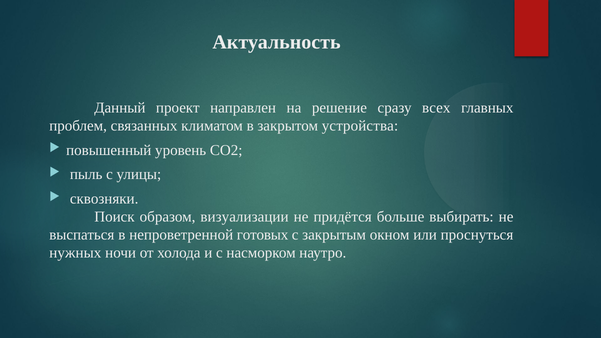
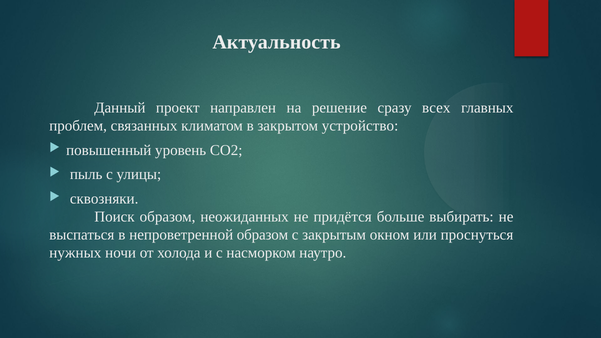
устройства: устройства -> устройство (360, 126)
визуализации: визуализации -> неожиданных (245, 217)
непроветренной готовых: готовых -> образом (263, 235)
